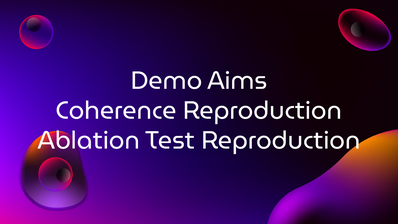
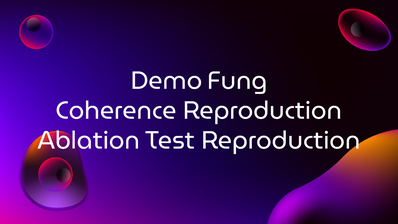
Aims: Aims -> Fung (237, 81)
